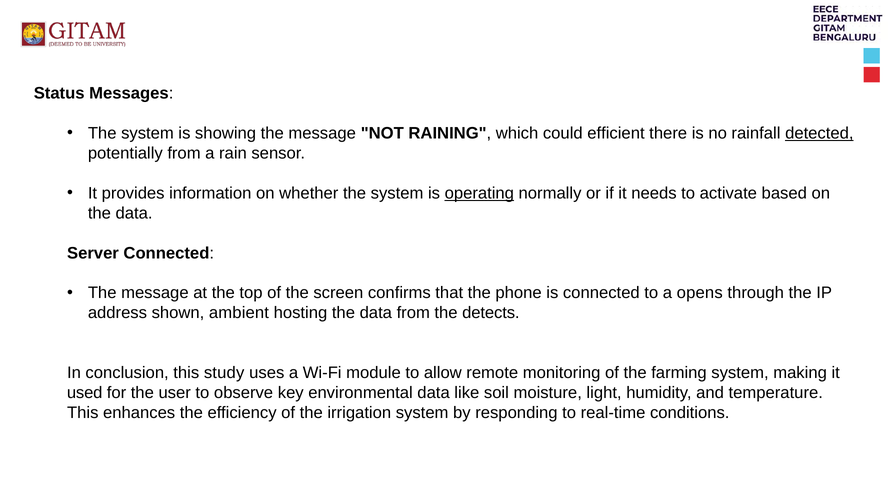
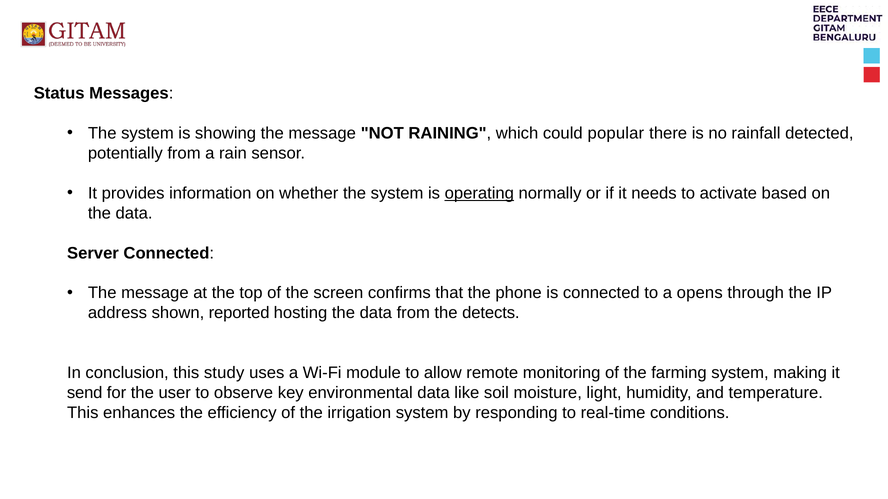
efficient: efficient -> popular (616, 133)
detected underline: present -> none (819, 133)
ambient: ambient -> reported (239, 313)
used: used -> send (85, 393)
